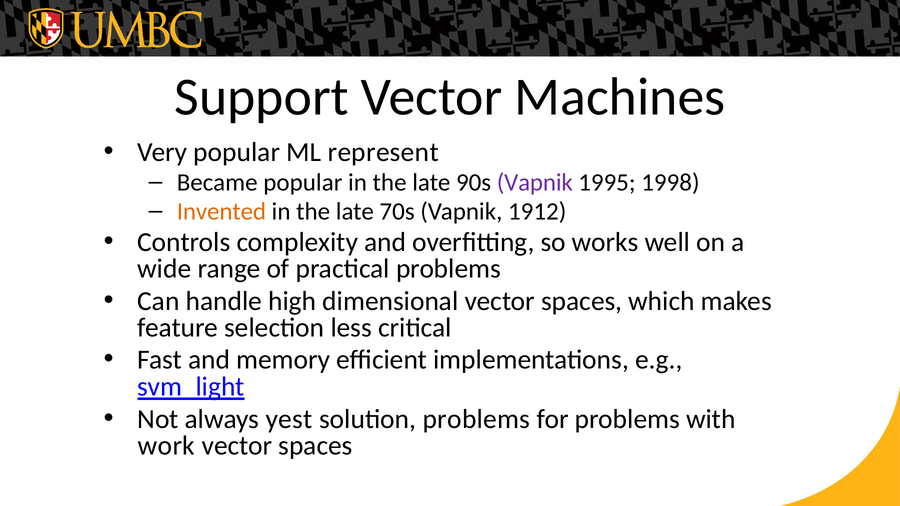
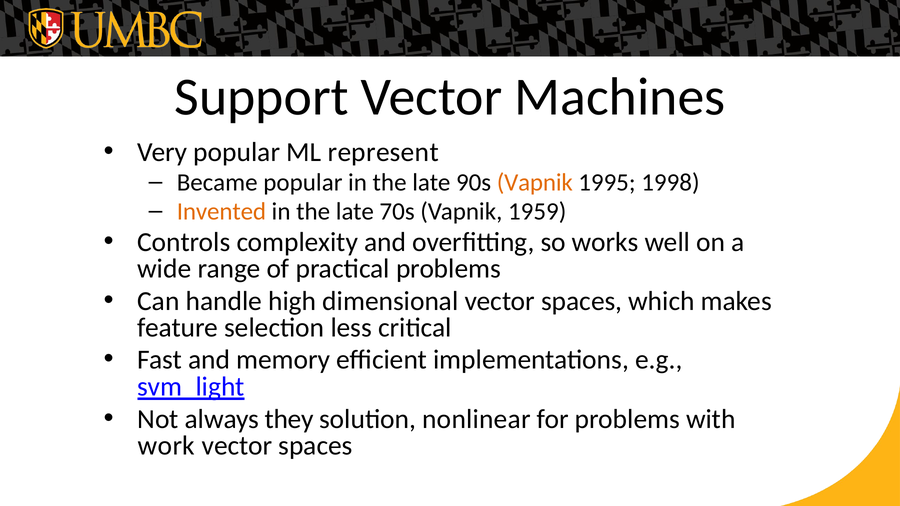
Vapnik colour: purple -> orange (535, 183)
1912: 1912 -> 1959 (537, 212)
yest: yest -> they (289, 419)
solution problems: problems -> nonlinear (476, 419)
